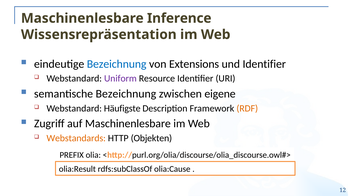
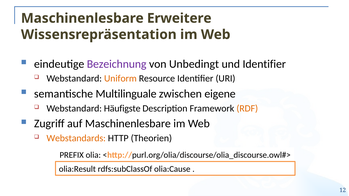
Inference: Inference -> Erweitere (179, 18)
Bezeichnung colour: blue -> purple (117, 64)
Extensions: Extensions -> Unbedingt (194, 64)
Uniform colour: purple -> orange (120, 79)
semantische Bezeichnung: Bezeichnung -> Multilinguale (126, 94)
Objekten: Objekten -> Theorien (151, 138)
